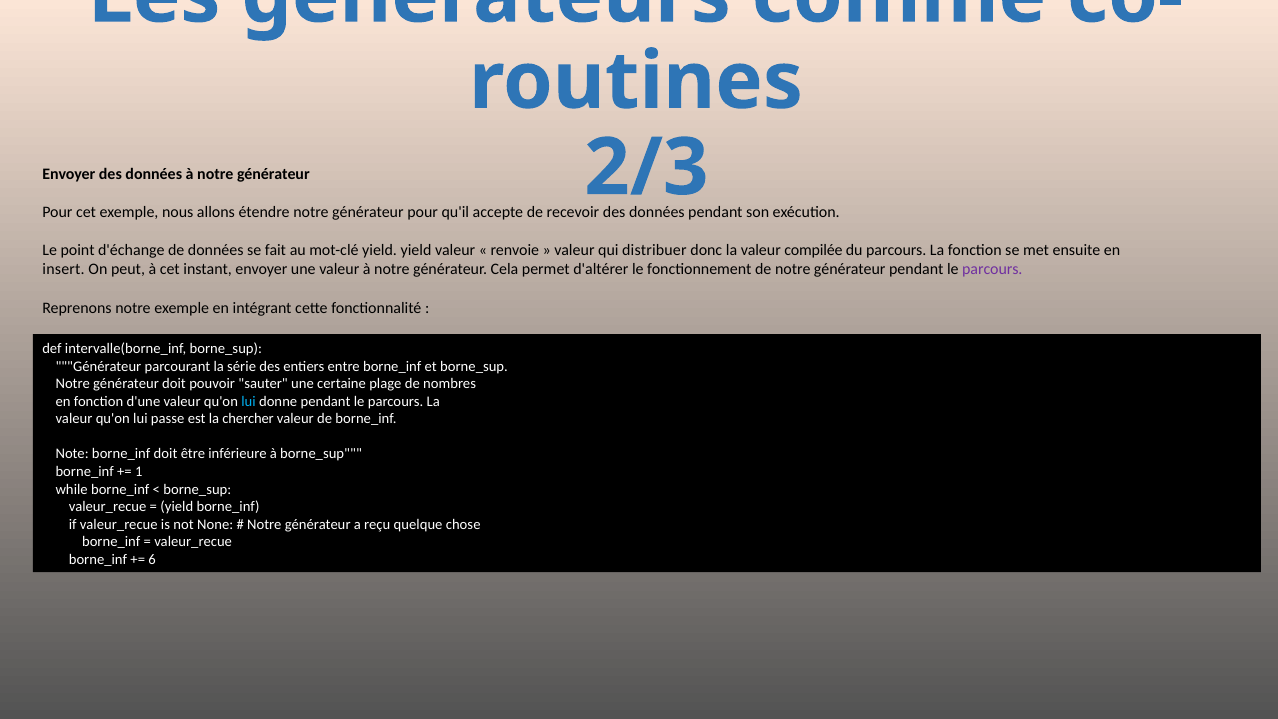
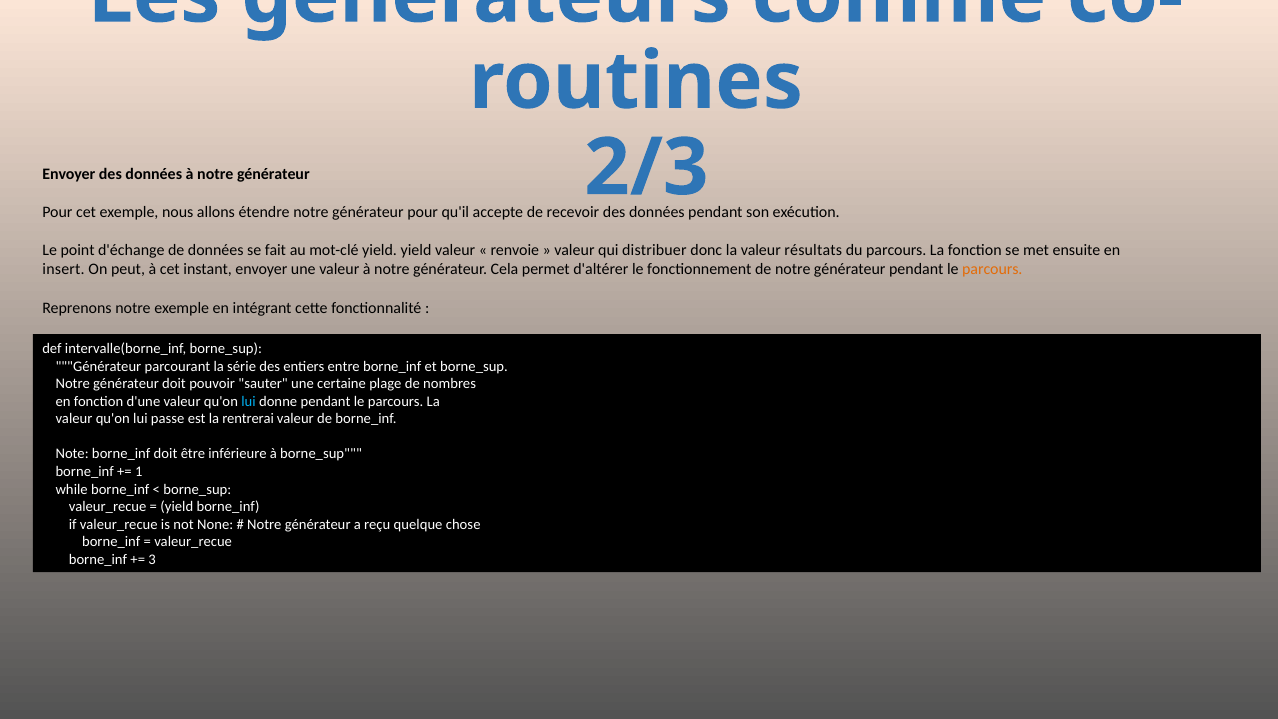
compilée: compilée -> résultats (813, 250)
parcours colour: purple -> orange (992, 270)
chercher: chercher -> rentrerai (248, 419)
6: 6 -> 3 (152, 560)
